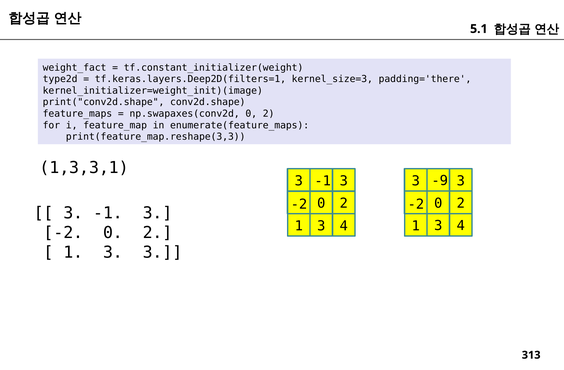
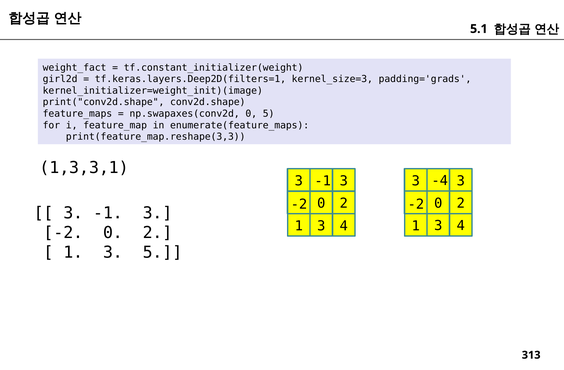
type2d: type2d -> girl2d (60, 79)
padding='there: padding='there -> padding='grads (425, 79)
np.swapaxes(conv2d 0 2: 2 -> 5 (269, 114)
-9: -9 -> -4 (440, 181)
3: 3 -> 5 (163, 253)
